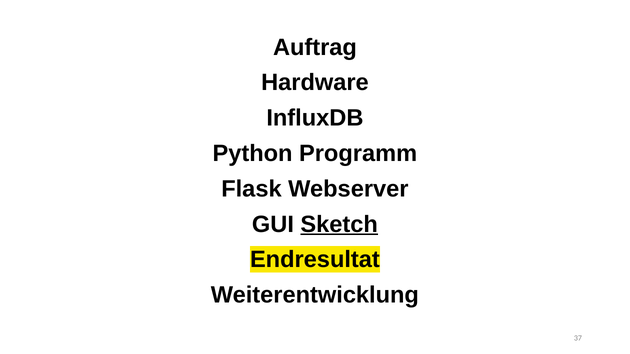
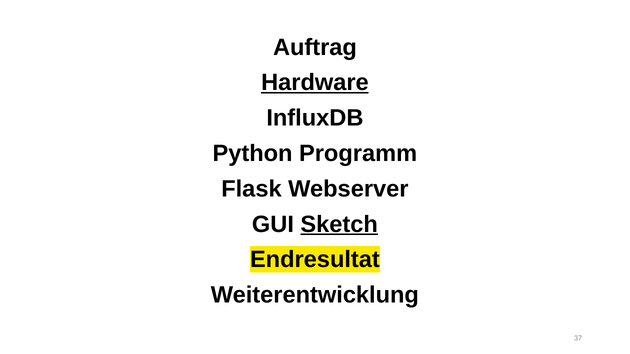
Hardware underline: none -> present (315, 83)
